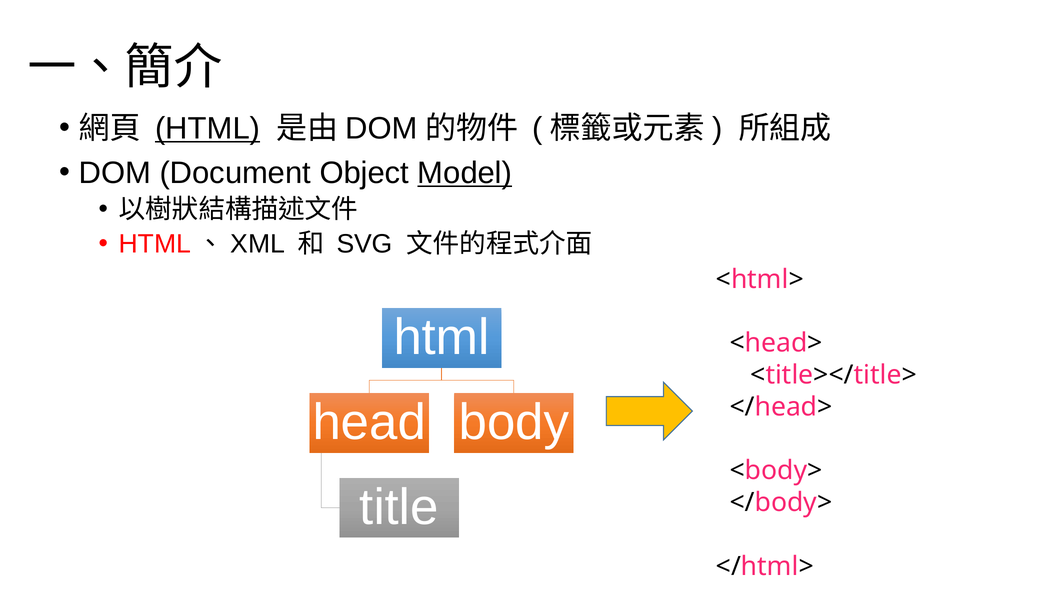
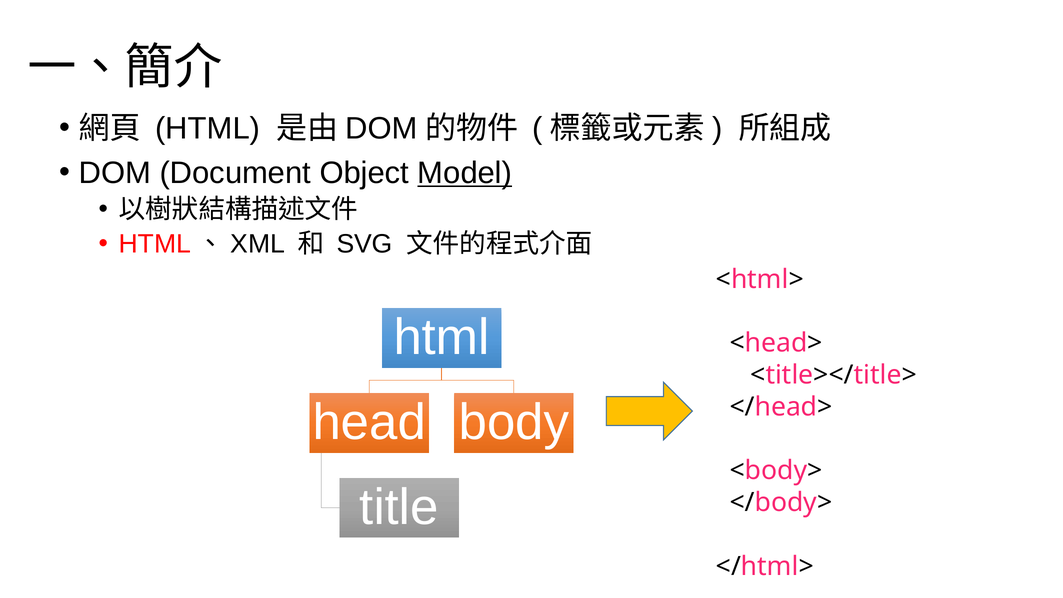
HTML underline: present -> none (208, 128)
